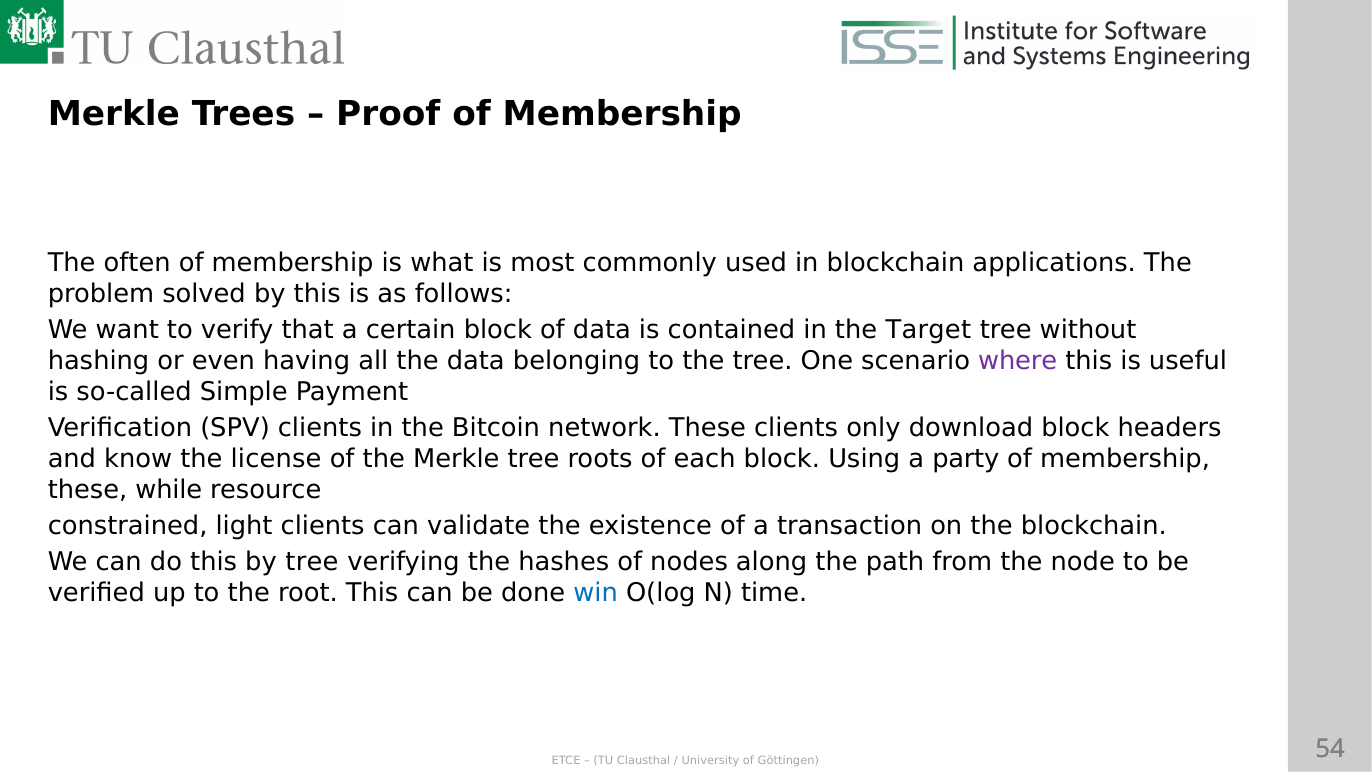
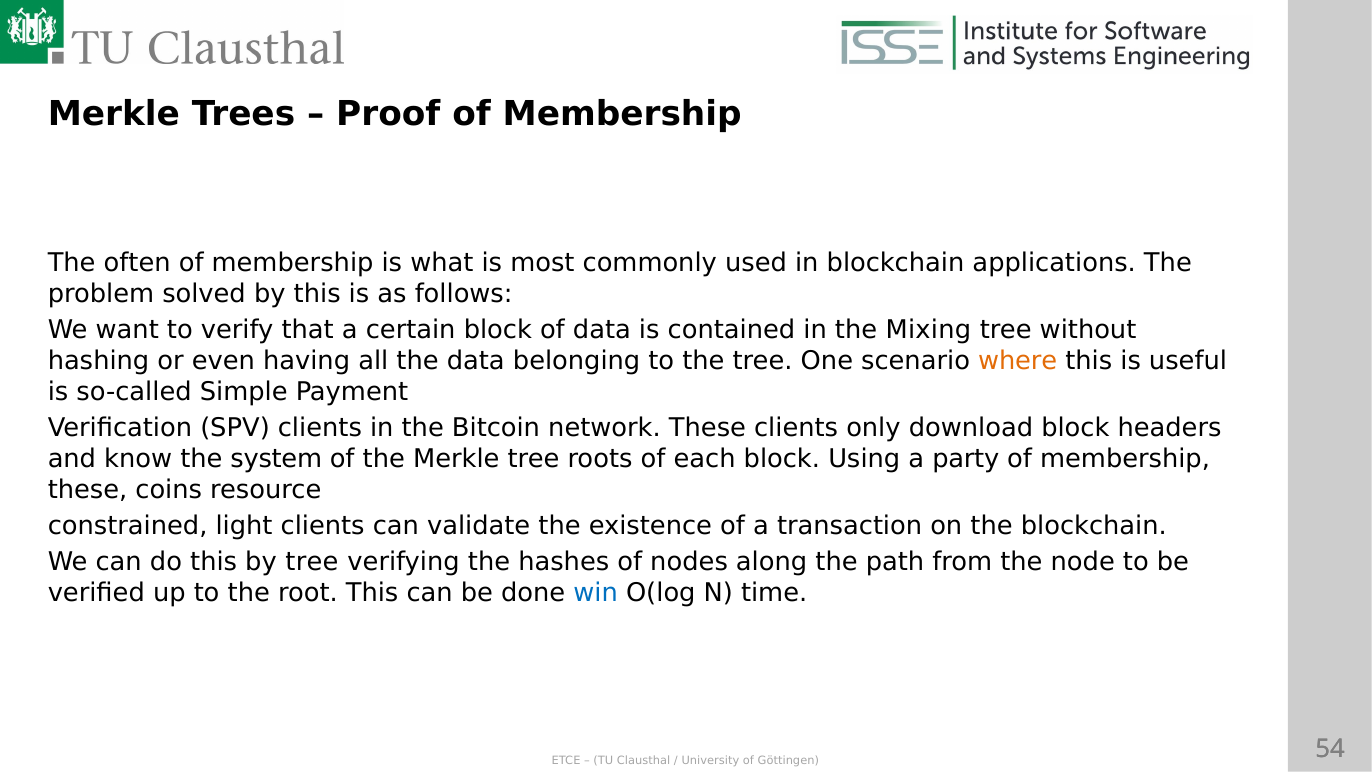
Target: Target -> Mixing (928, 330)
where colour: purple -> orange (1018, 361)
license: license -> system (276, 459)
while: while -> coins (169, 490)
